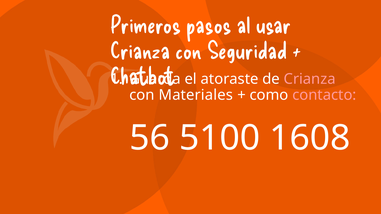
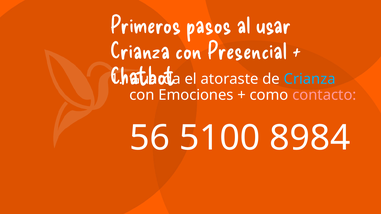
Seguridad: Seguridad -> Presencial (247, 51)
Crianza colour: pink -> light blue (310, 79)
Materiales: Materiales -> Emociones (196, 95)
1608: 1608 -> 8984 (310, 138)
